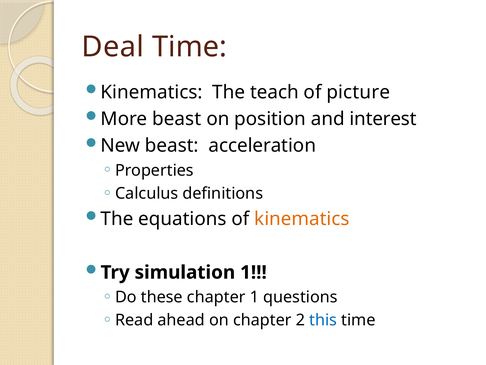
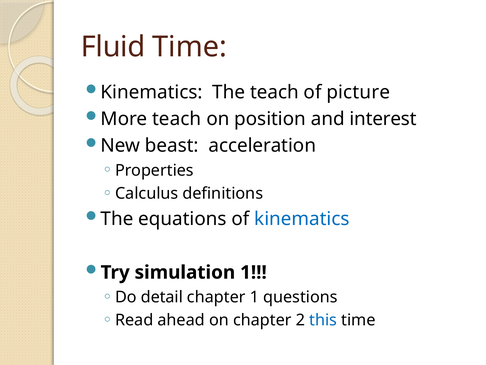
Deal: Deal -> Fluid (113, 47)
More beast: beast -> teach (177, 119)
kinematics colour: orange -> blue (302, 219)
these: these -> detail (162, 297)
